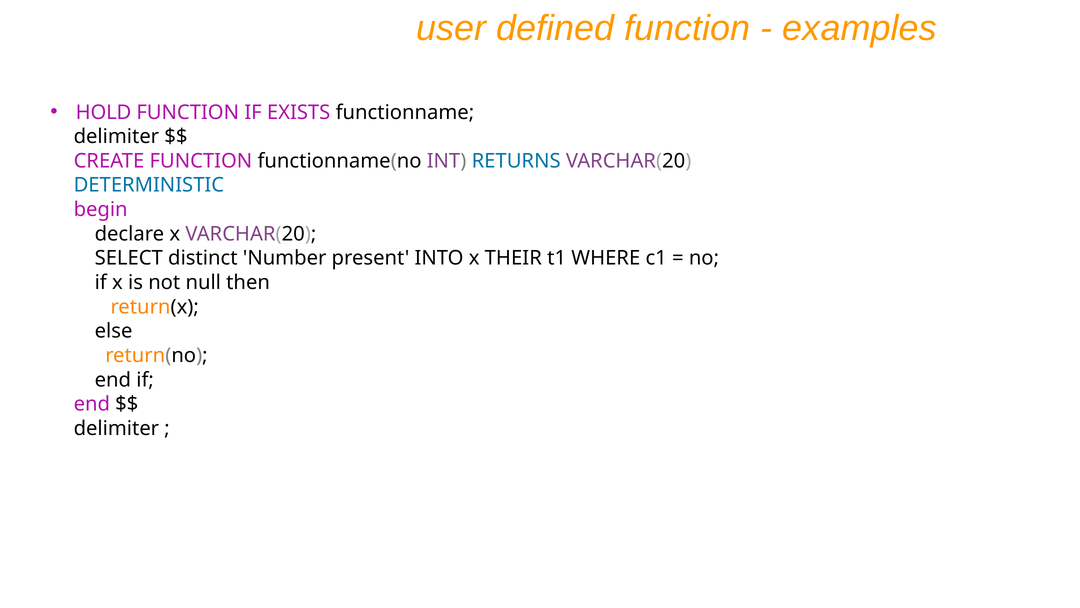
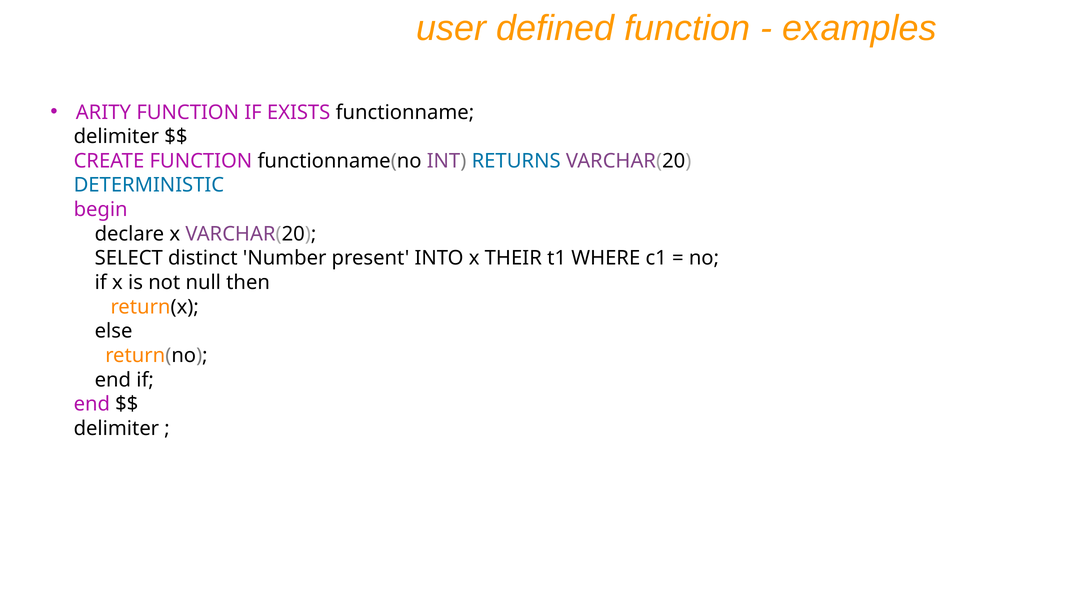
HOLD: HOLD -> ARITY (103, 112)
